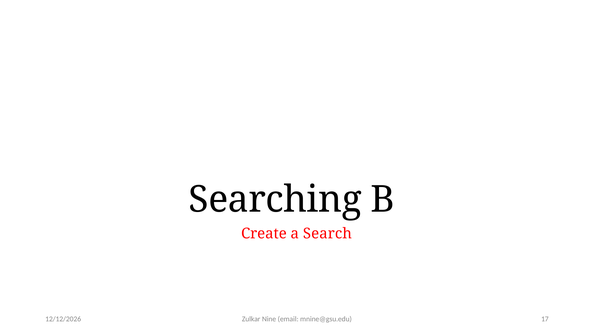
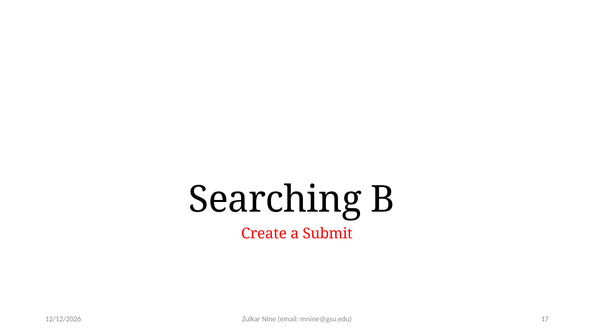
Search: Search -> Submit (328, 234)
